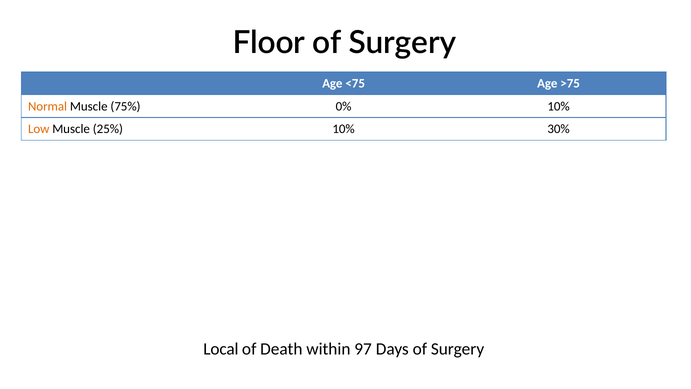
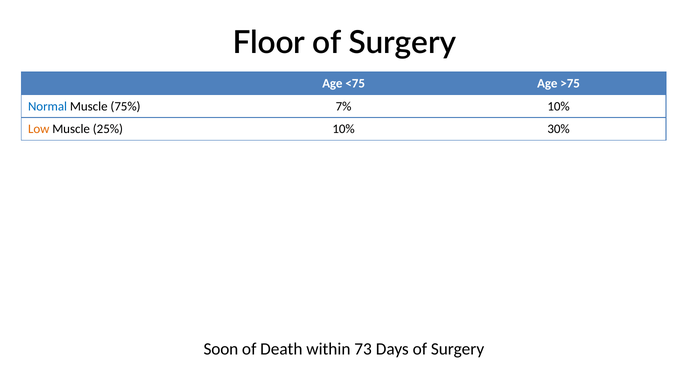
Normal colour: orange -> blue (48, 106)
0%: 0% -> 7% (344, 106)
Local: Local -> Soon (221, 349)
97: 97 -> 73 (363, 349)
